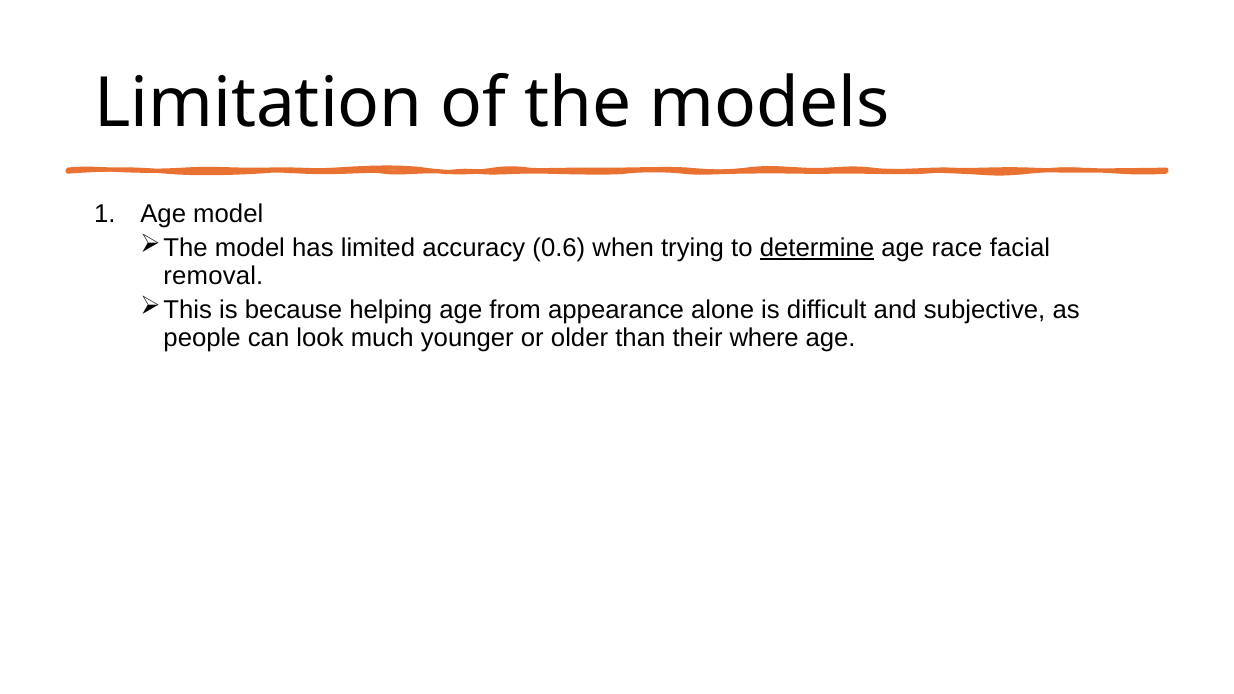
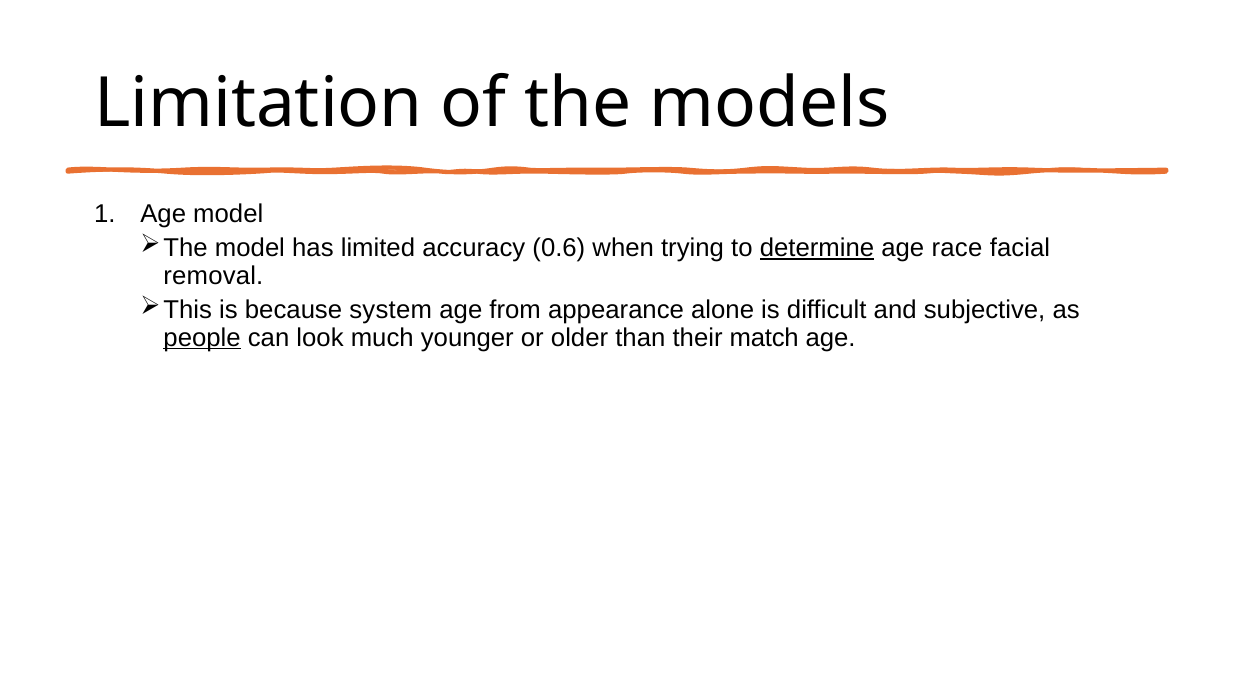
helping: helping -> system (391, 310)
people underline: none -> present (202, 338)
where: where -> match (764, 338)
